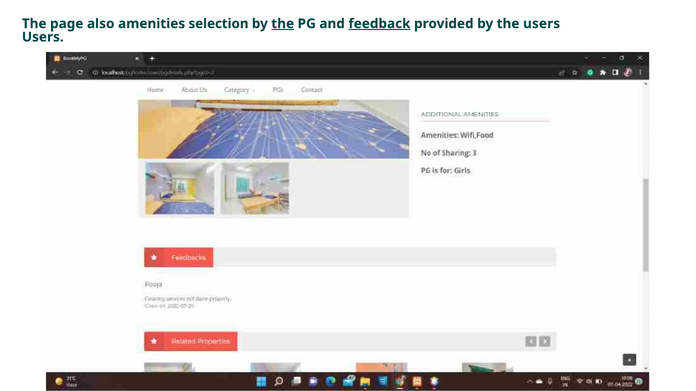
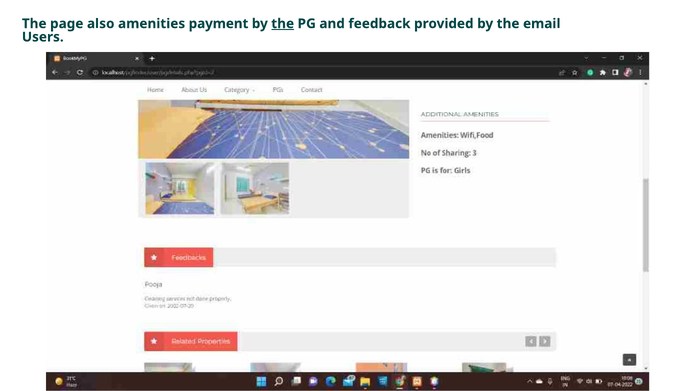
selection: selection -> payment (219, 24)
feedback underline: present -> none (379, 24)
the users: users -> email (542, 24)
